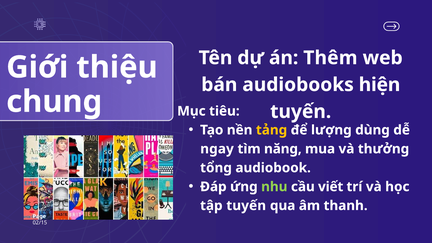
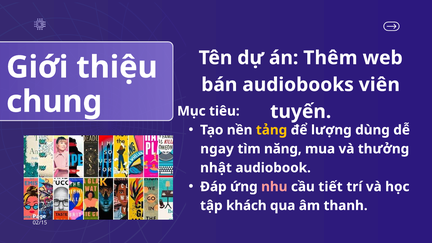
hiện: hiện -> viên (379, 85)
tổng: tổng -> nhật (216, 168)
nhu colour: light green -> pink (274, 187)
viết: viết -> tiết (331, 187)
tập tuyến: tuyến -> khách (246, 206)
